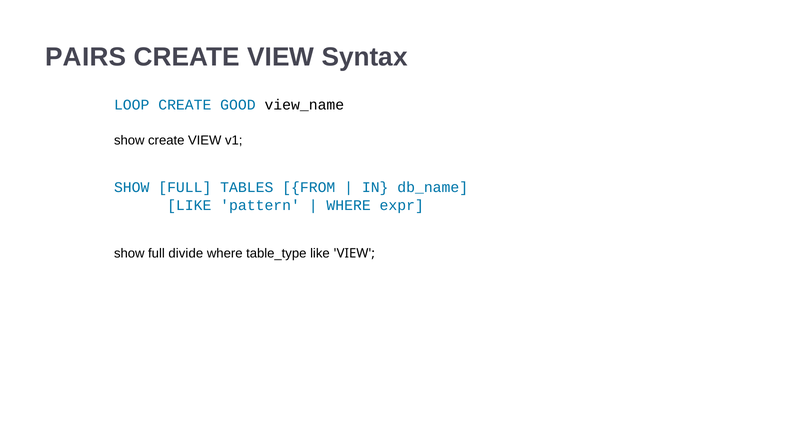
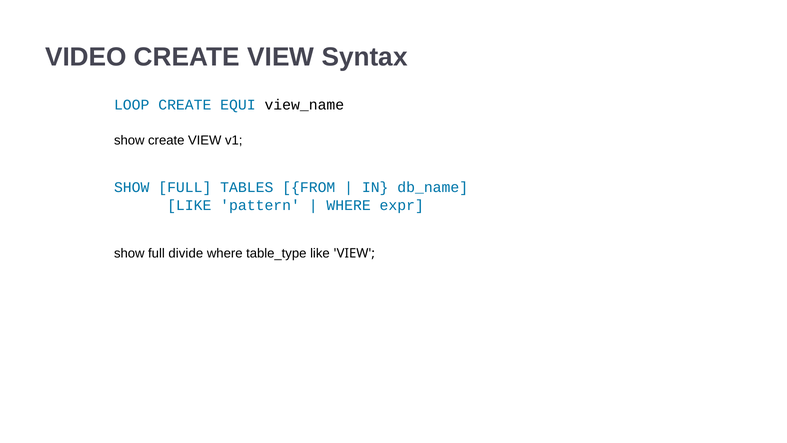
PAIRS: PAIRS -> VIDEO (86, 57)
GOOD: GOOD -> EQUI (238, 105)
